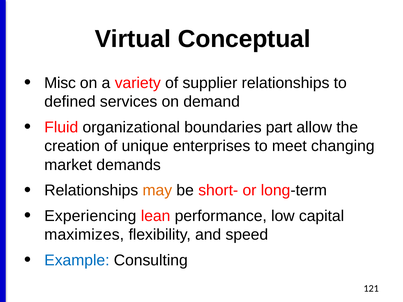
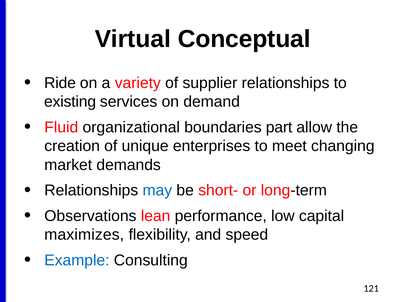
Misc: Misc -> Ride (60, 83)
defined: defined -> existing (70, 102)
may colour: orange -> blue (157, 191)
Experiencing: Experiencing -> Observations (90, 216)
